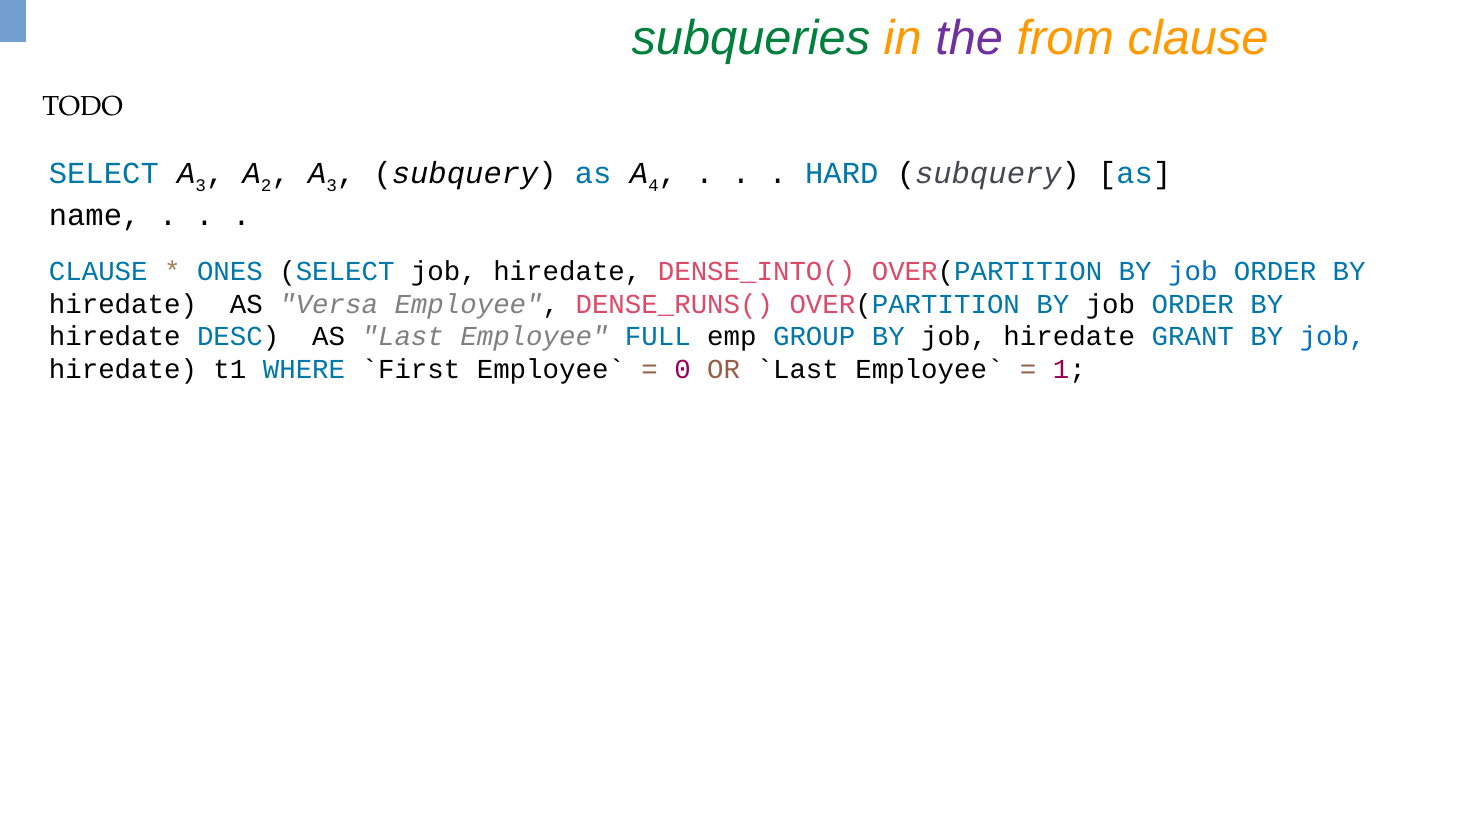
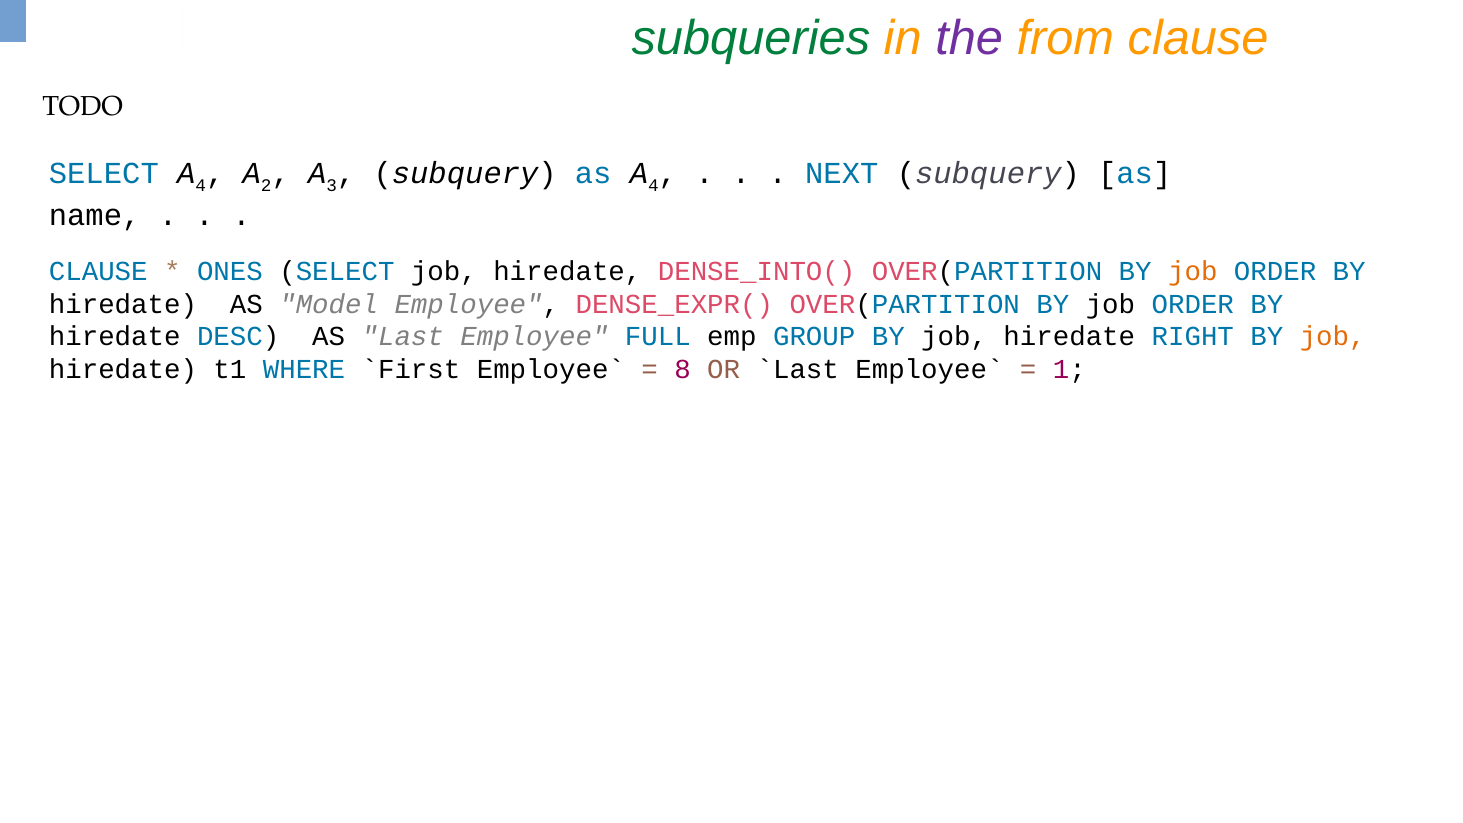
3: 3 -> 4 (201, 185)
HARD: HARD -> NEXT (842, 174)
job colour: blue -> orange (1193, 271)
Versa: Versa -> Model (329, 304)
DENSE_RUNS(: DENSE_RUNS( -> DENSE_EXPR( (674, 304)
GRANT: GRANT -> RIGHT (1193, 337)
job colour: blue -> orange (1333, 337)
0: 0 -> 8 (683, 370)
